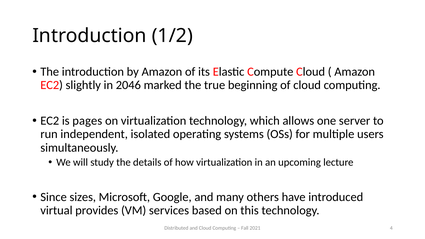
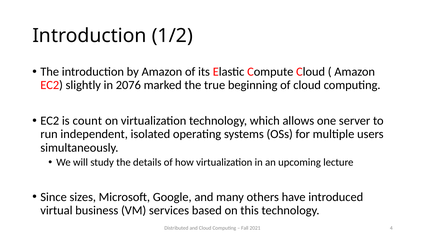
2046: 2046 -> 2076 (128, 85)
pages: pages -> count (87, 121)
provides: provides -> business (97, 210)
